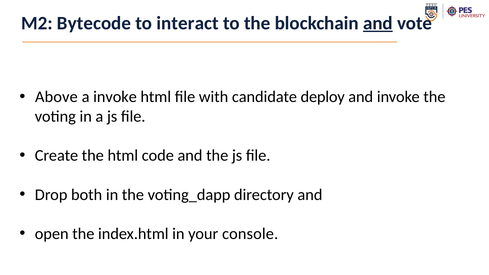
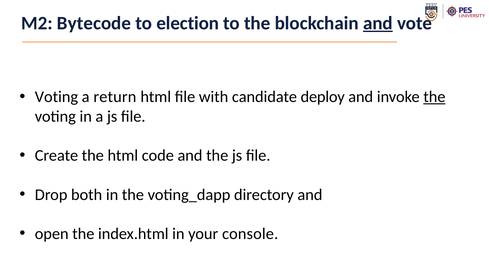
interact: interact -> election (188, 23)
Above: Above -> Voting (56, 97)
a invoke: invoke -> return (115, 97)
the underline: none -> present (434, 97)
